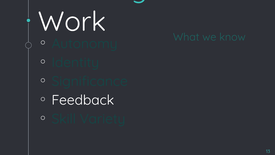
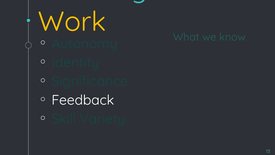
Work colour: white -> yellow (72, 22)
